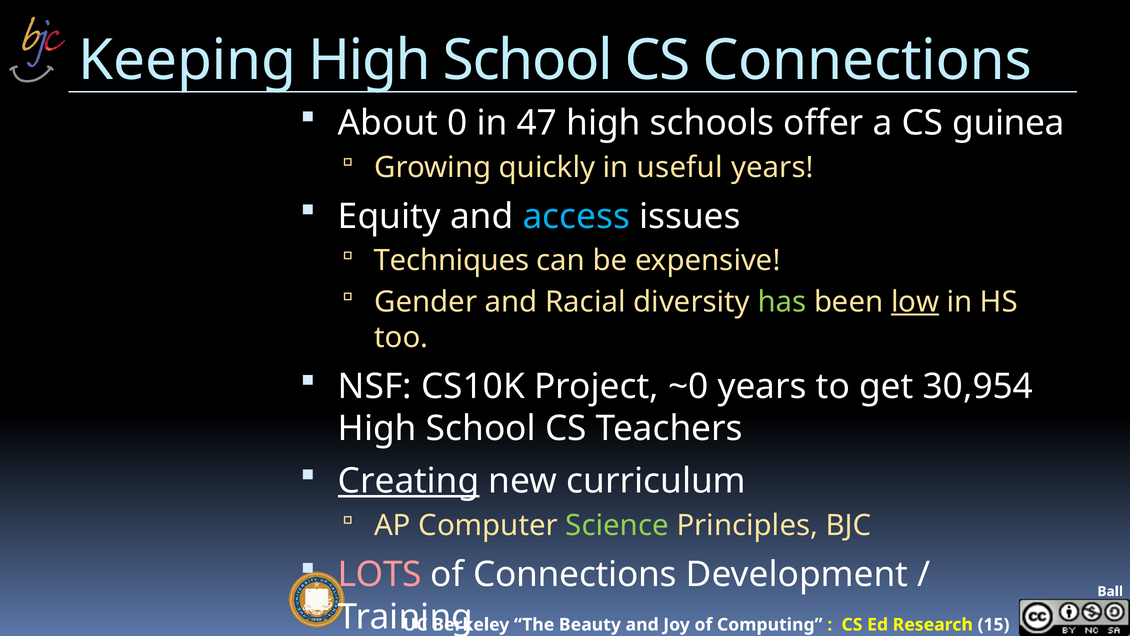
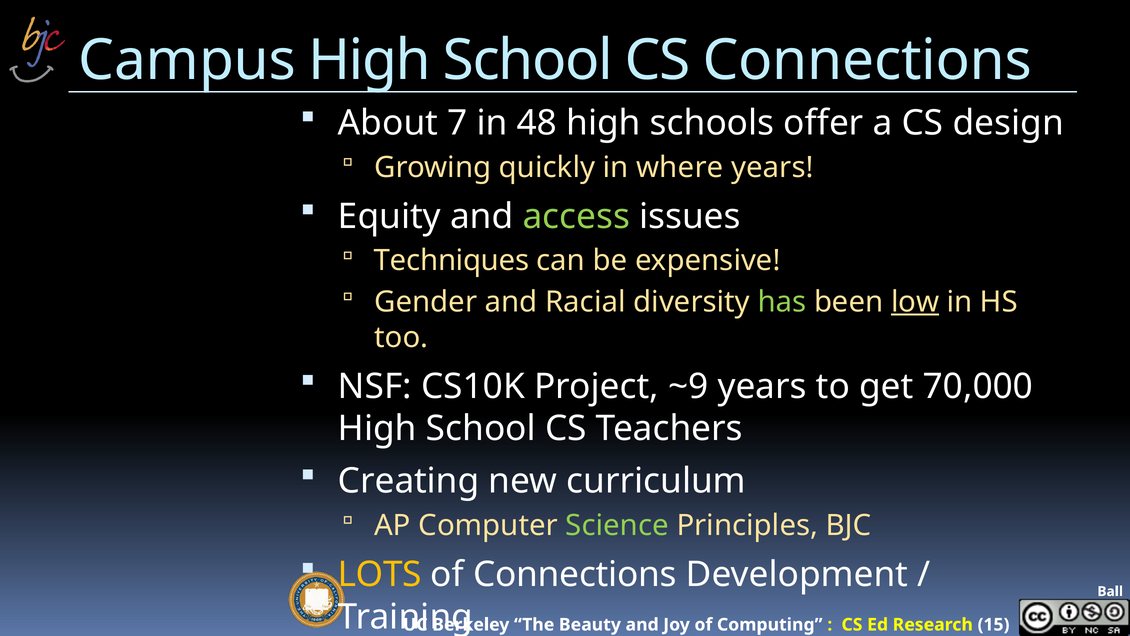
Keeping: Keeping -> Campus (187, 60)
0: 0 -> 7 (457, 123)
47: 47 -> 48 (537, 123)
guinea: guinea -> design (1008, 123)
useful: useful -> where (680, 167)
access colour: light blue -> light green (576, 216)
~0: ~0 -> ~9 (688, 386)
30,954: 30,954 -> 70,000 (978, 386)
Creating underline: present -> none (409, 481)
LOTS colour: pink -> yellow (380, 574)
